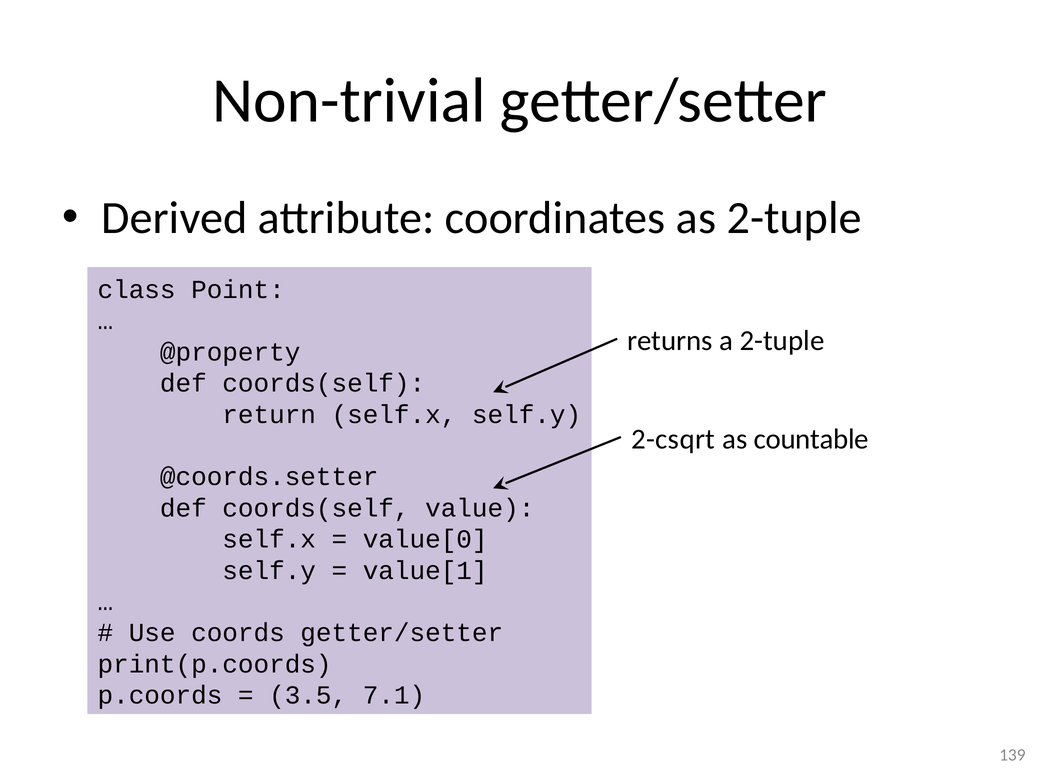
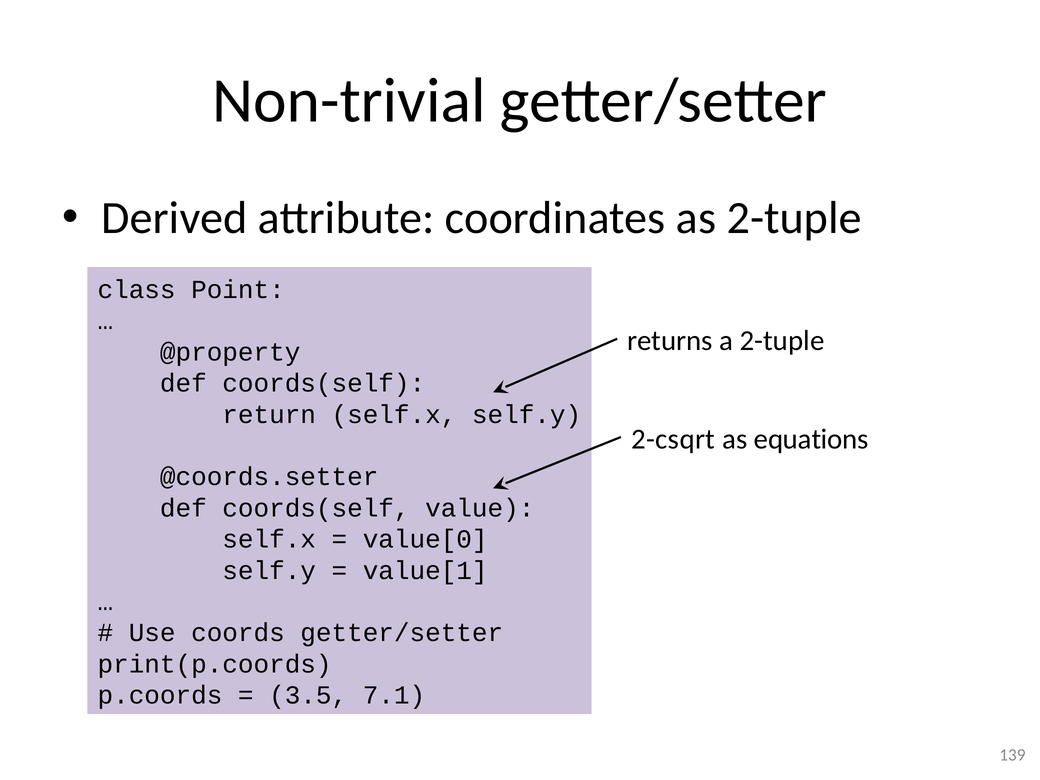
countable: countable -> equations (811, 439)
